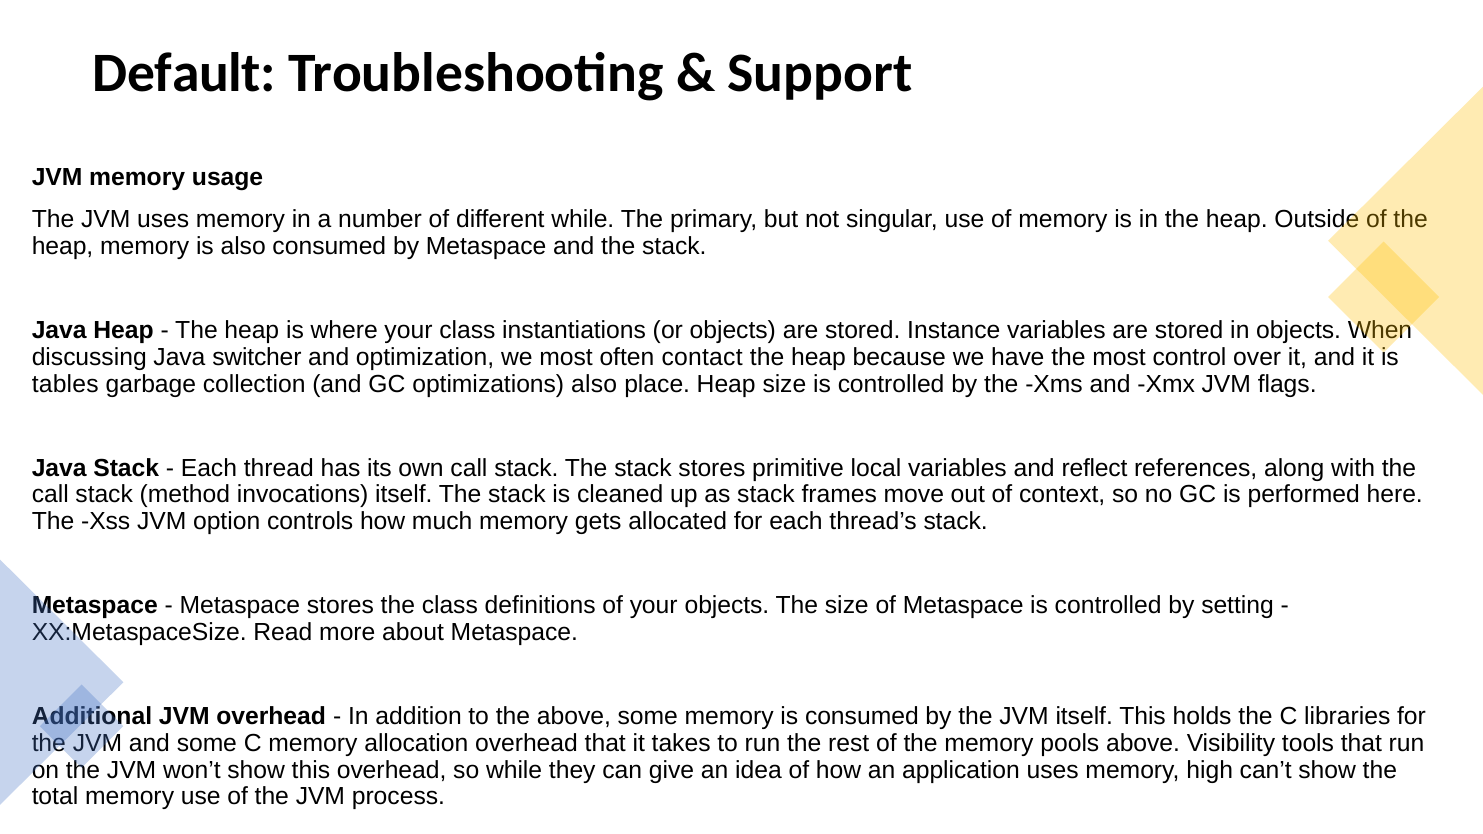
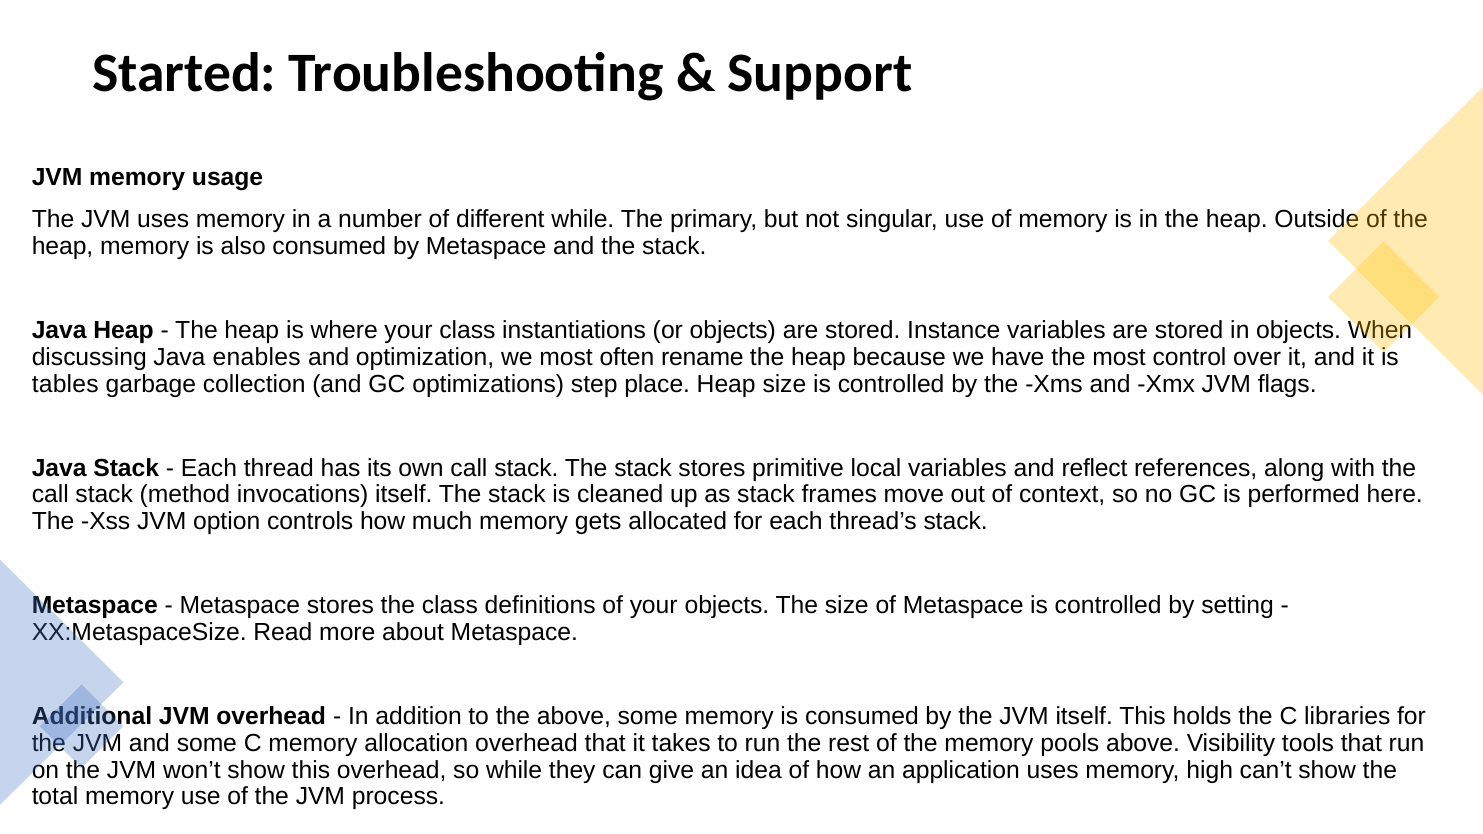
Default: Default -> Started (184, 73)
switcher: switcher -> enables (257, 357)
contact: contact -> rename (702, 357)
optimizations also: also -> step (594, 384)
